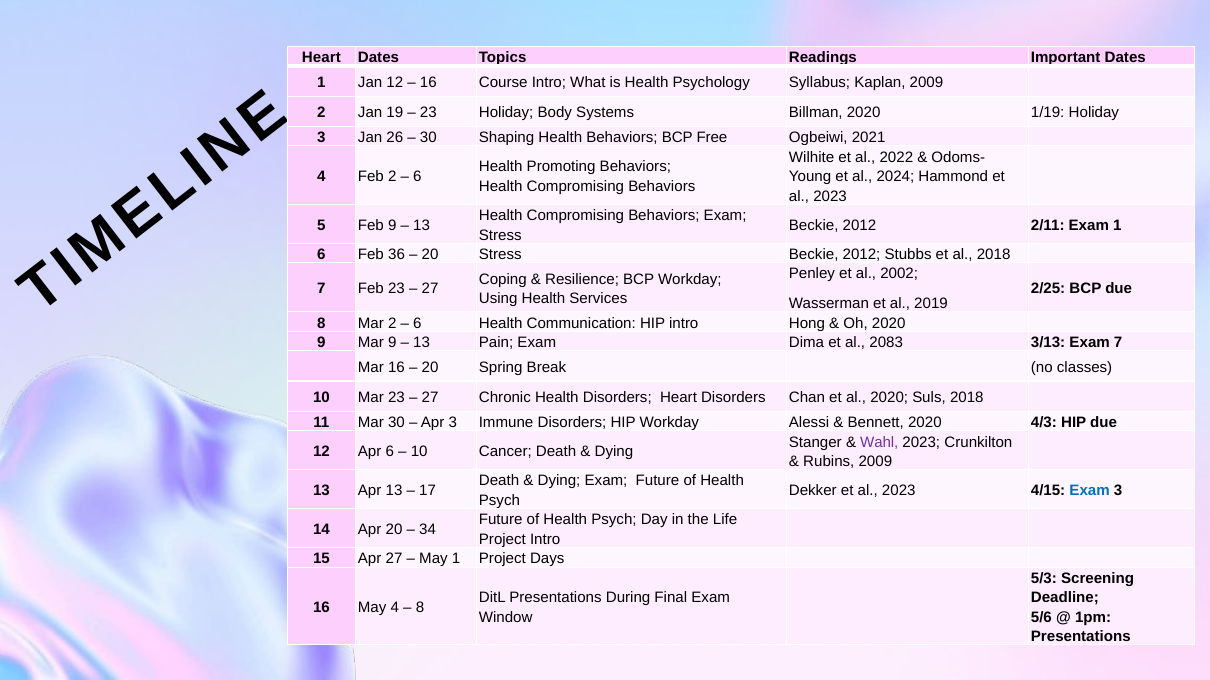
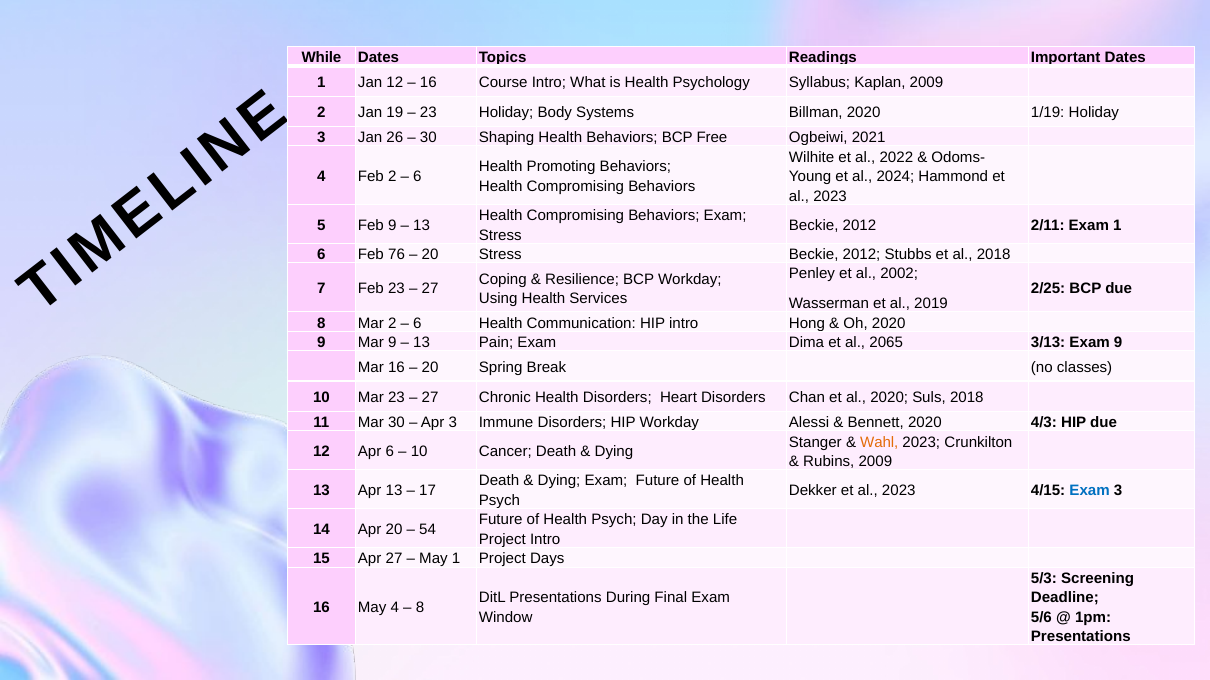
Heart: Heart -> While (321, 58)
36: 36 -> 76 (397, 255)
2083: 2083 -> 2065 (886, 343)
Exam 7: 7 -> 9 (1118, 343)
Wahl colour: purple -> orange (879, 442)
34: 34 -> 54 (428, 530)
